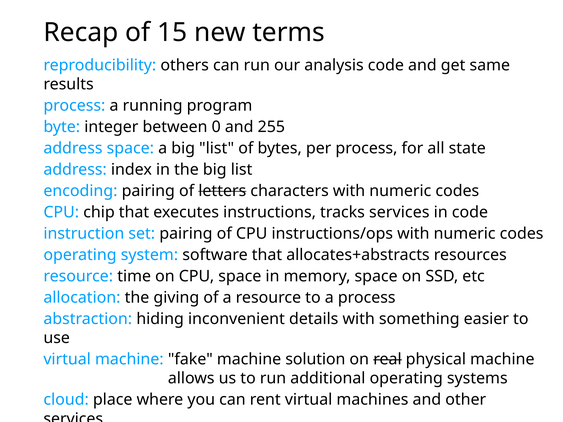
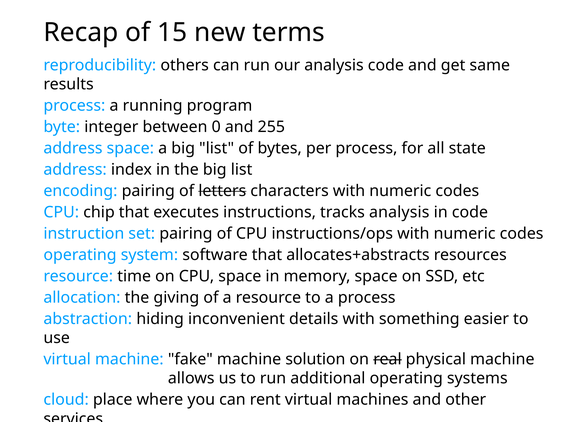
tracks services: services -> analysis (399, 212)
